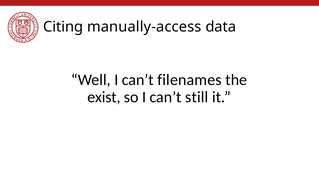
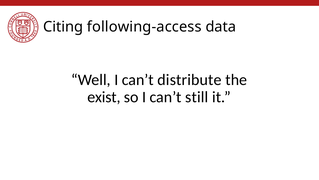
manually-access: manually-access -> following-access (144, 27)
filenames: filenames -> distribute (190, 80)
